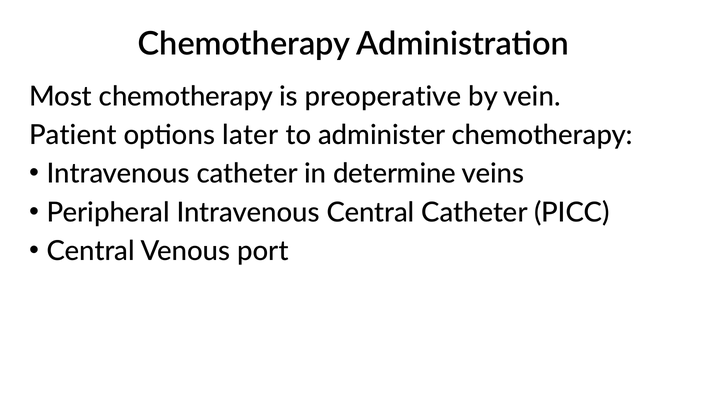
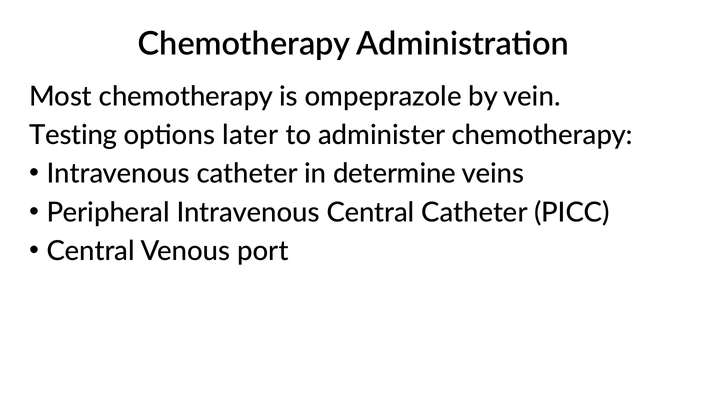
preoperative: preoperative -> ompeprazole (383, 96)
Patient: Patient -> Testing (73, 135)
